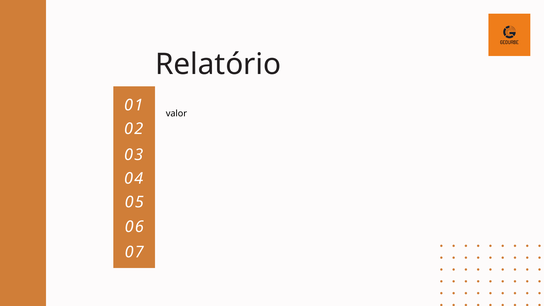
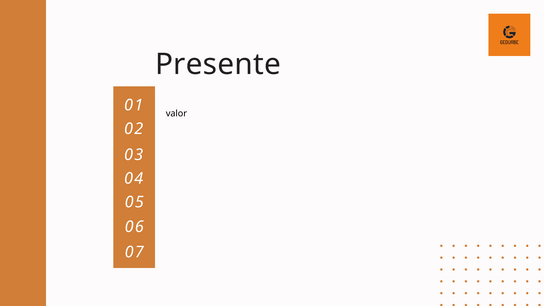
Relatório: Relatório -> Presente (218, 64)
